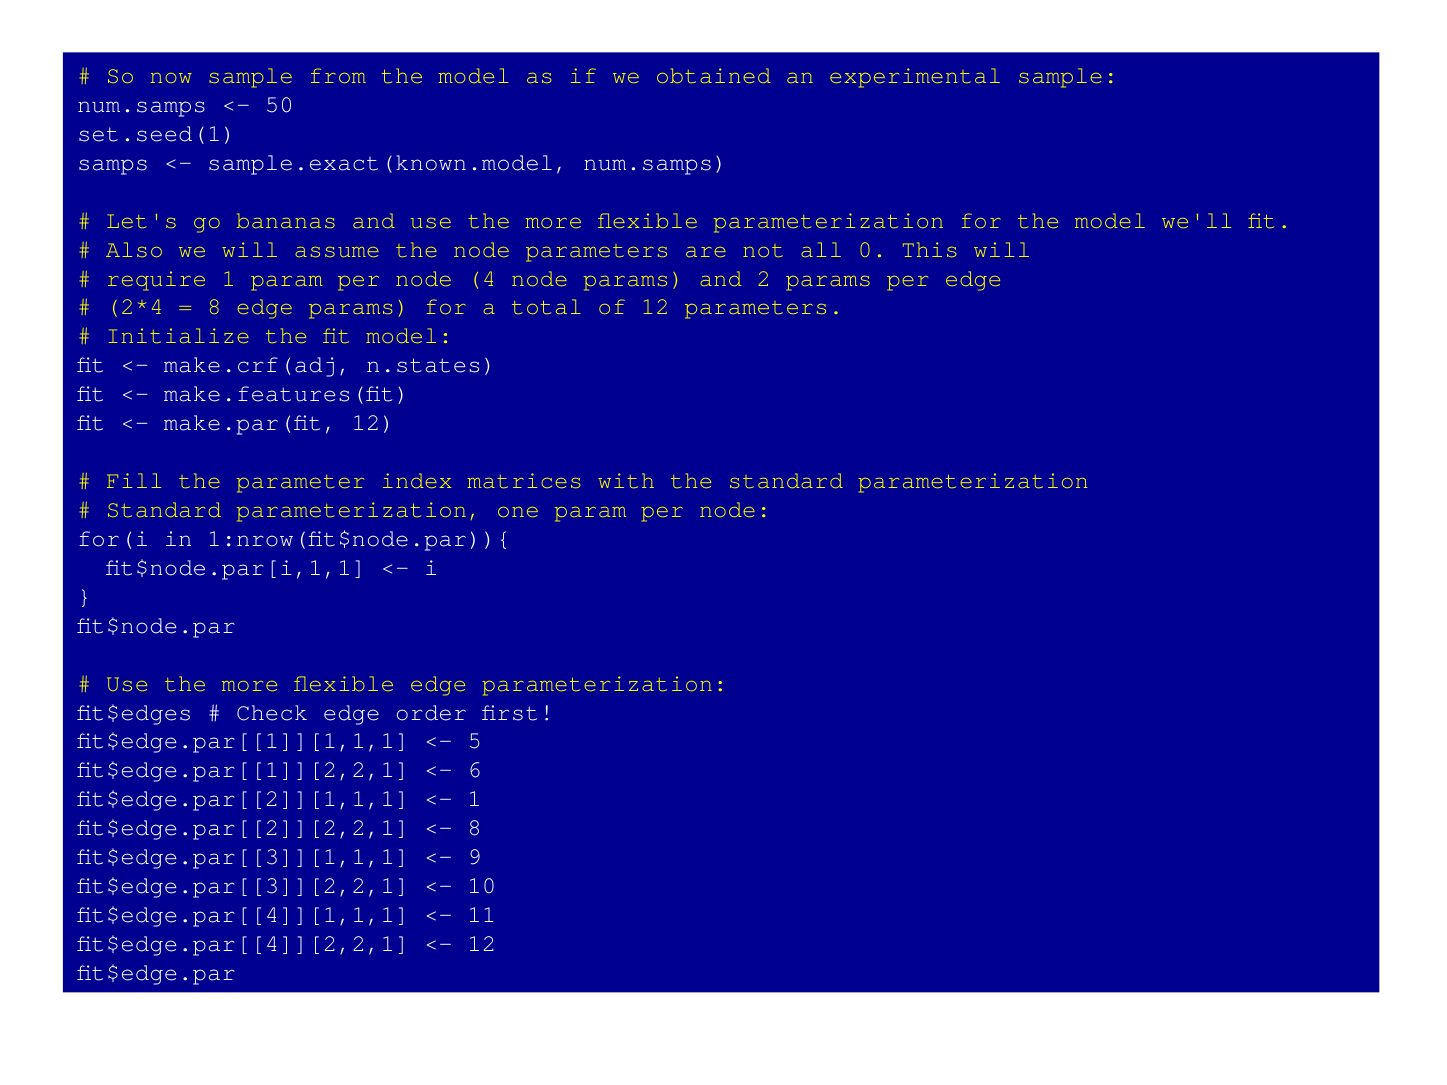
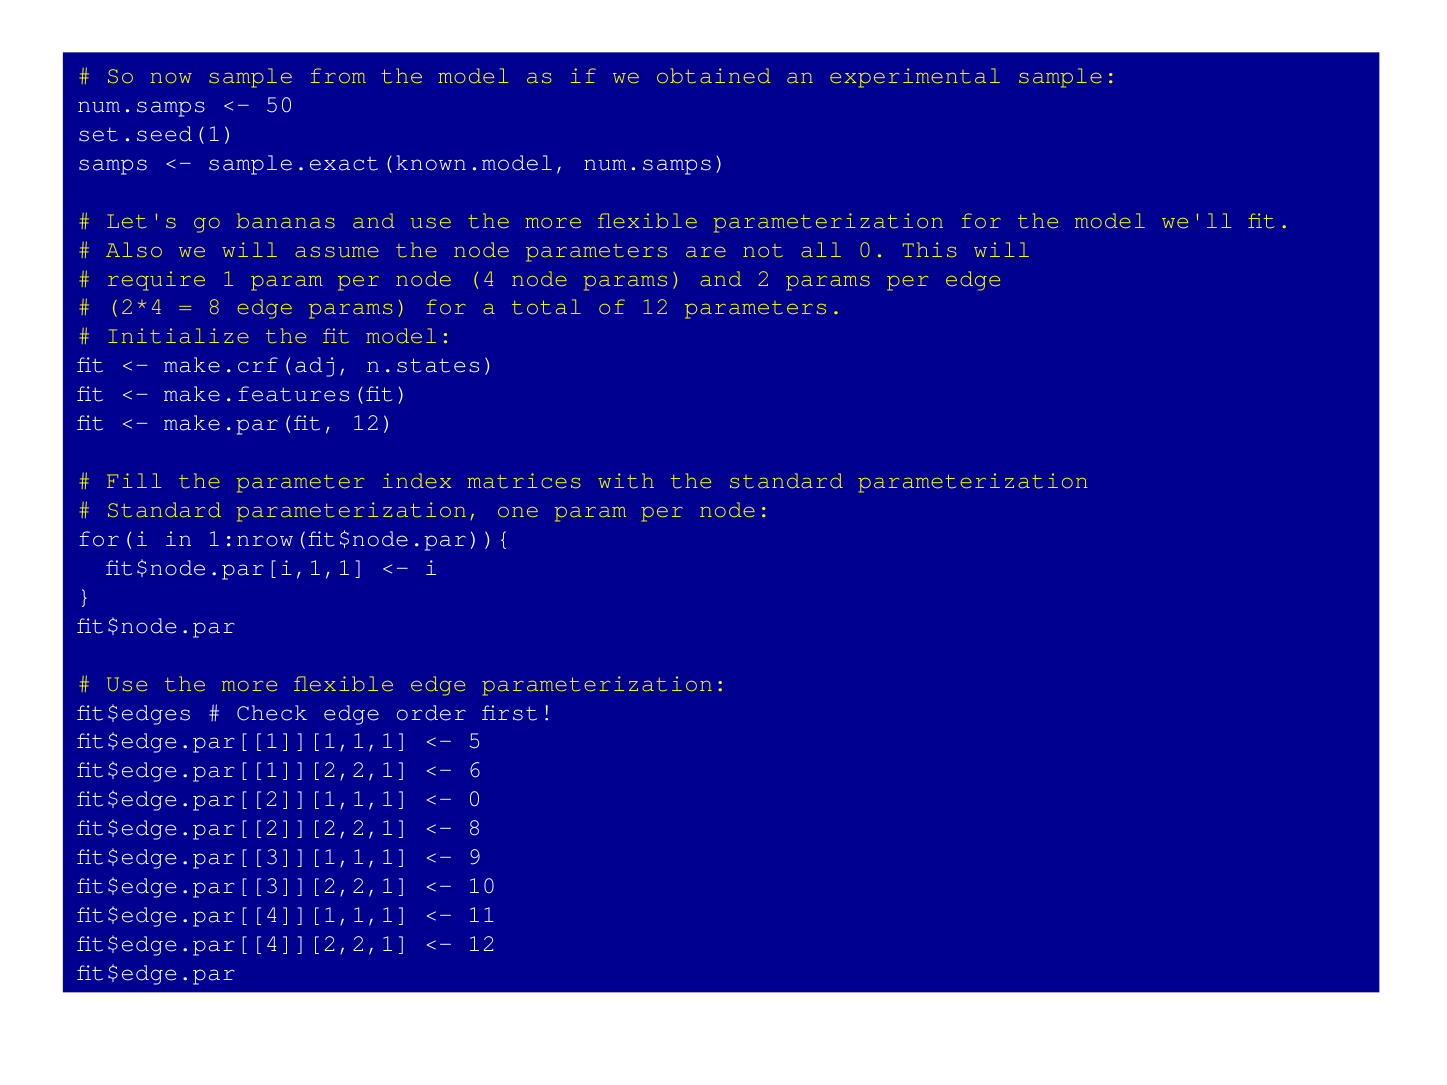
1: 1 -> 0 (475, 799)
